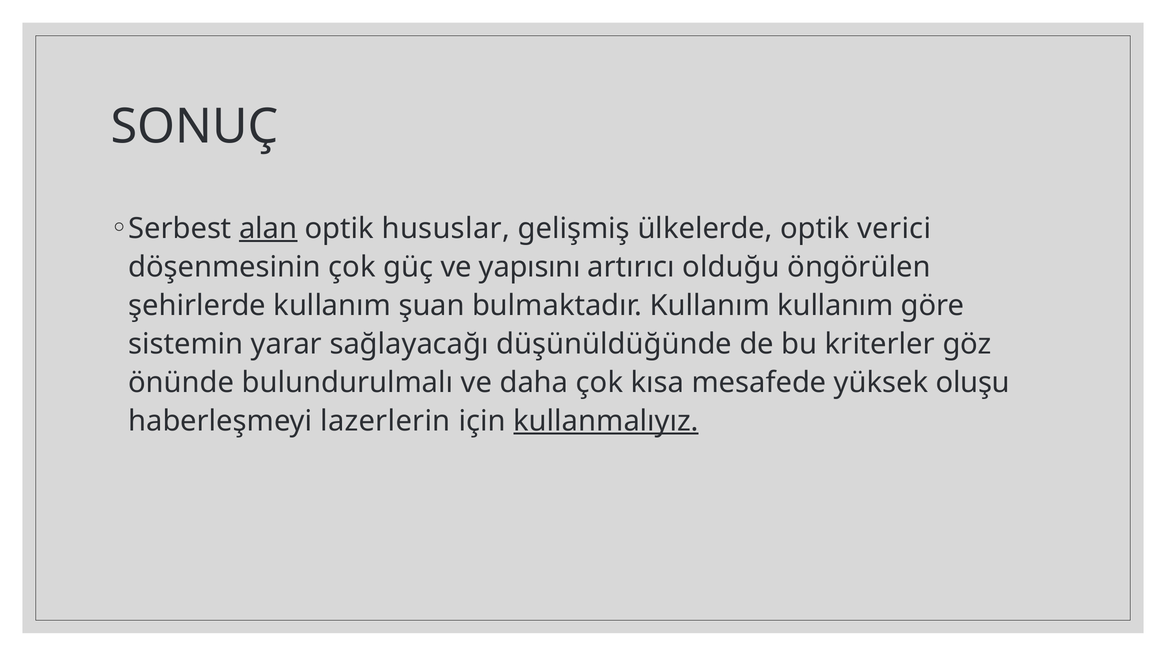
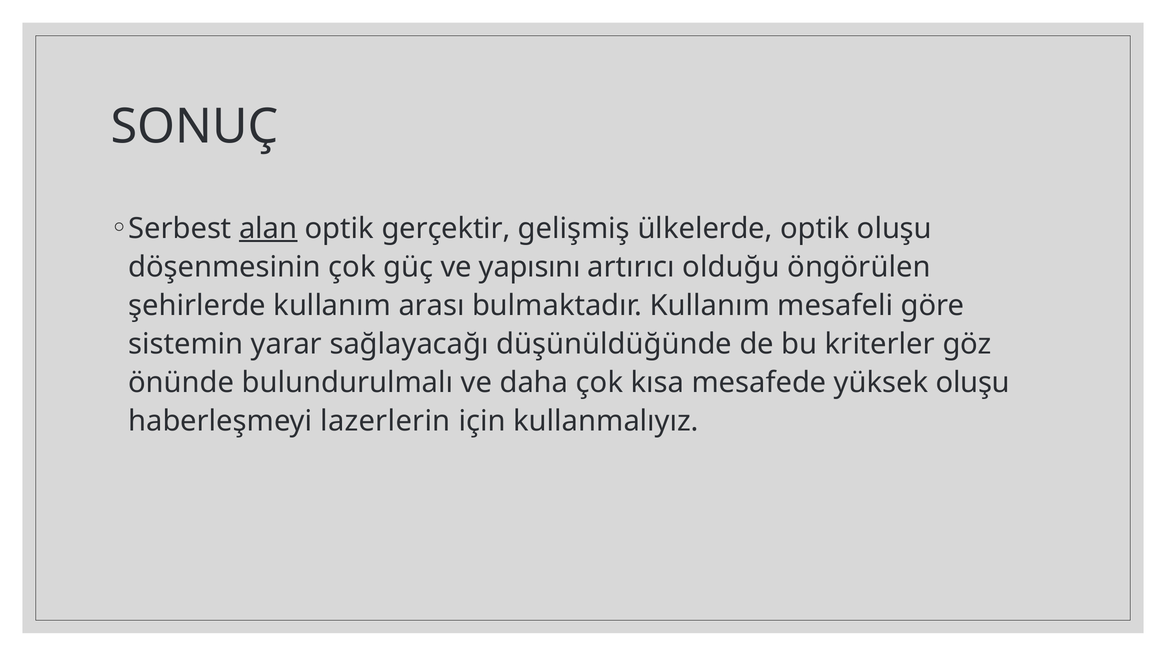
hususlar: hususlar -> gerçektir (446, 229)
optik verici: verici -> oluşu (894, 229)
şuan: şuan -> arası (432, 305)
Kullanım kullanım: kullanım -> mesafeli (835, 305)
kullanmalıyız underline: present -> none (606, 421)
